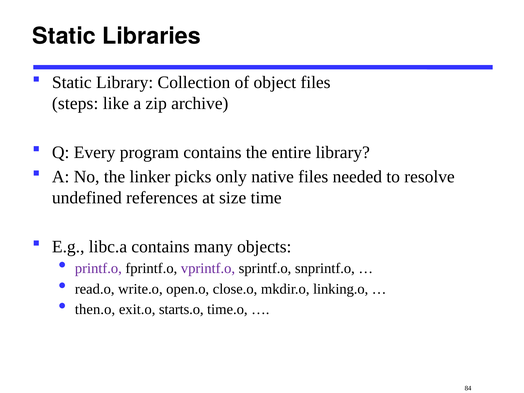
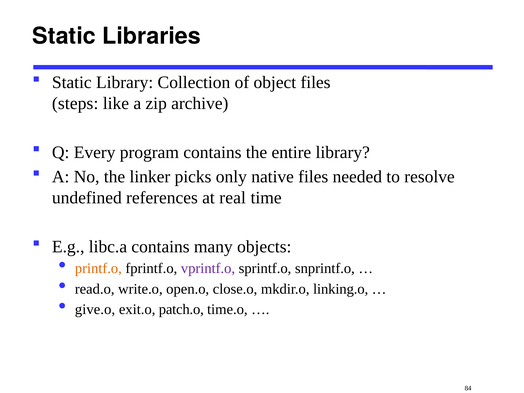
size: size -> real (233, 198)
printf.o colour: purple -> orange (98, 269)
then.o: then.o -> give.o (95, 309)
starts.o: starts.o -> patch.o (181, 309)
